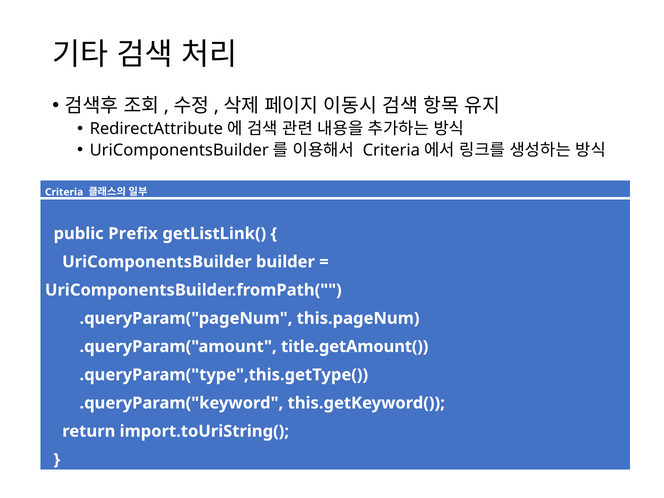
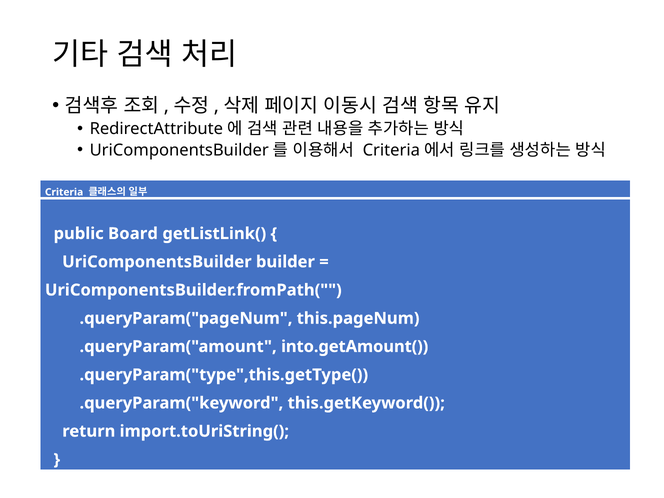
Prefix: Prefix -> Board (133, 234)
title.getAmount(: title.getAmount( -> into.getAmount( (355, 347)
